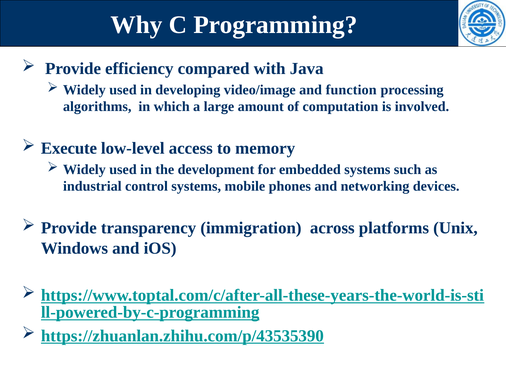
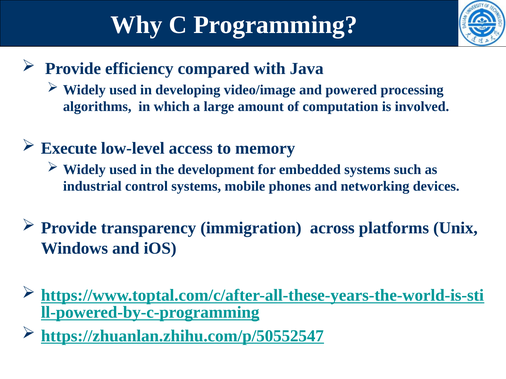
function: function -> powered (351, 90)
https://zhuanlan.zhihu.com/p/43535390: https://zhuanlan.zhihu.com/p/43535390 -> https://zhuanlan.zhihu.com/p/50552547 (182, 336)
